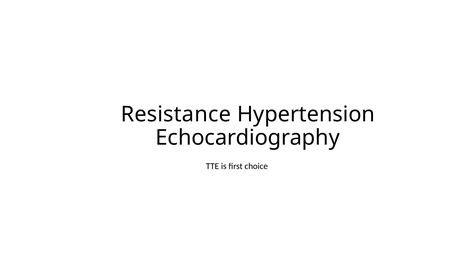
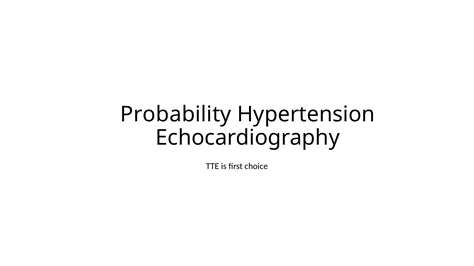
Resistance: Resistance -> Probability (176, 115)
